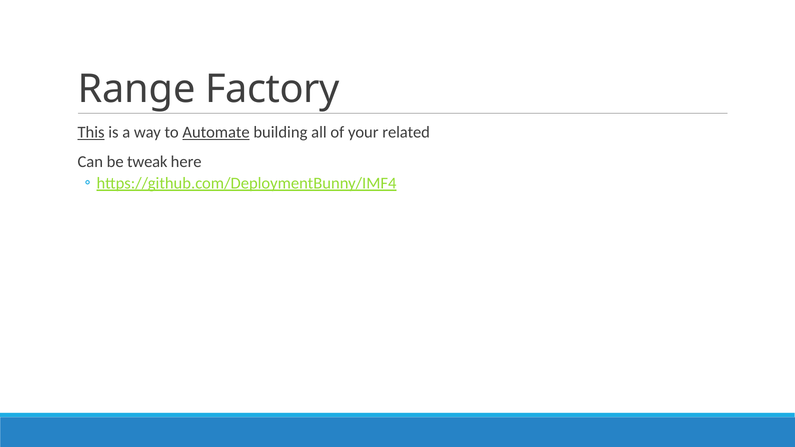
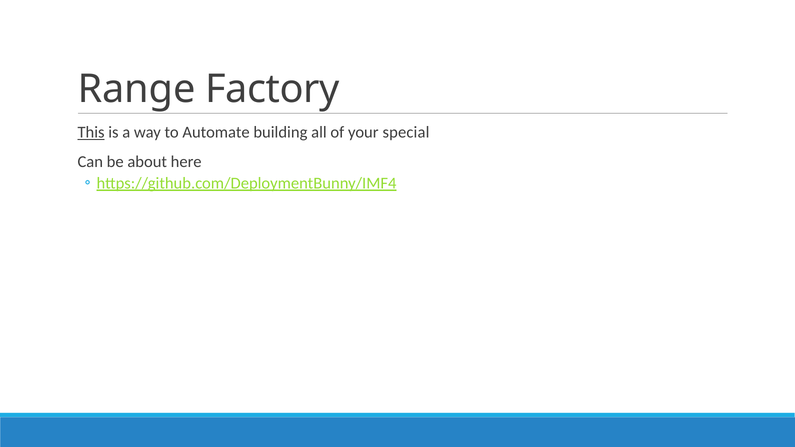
Automate underline: present -> none (216, 132)
related: related -> special (406, 132)
tweak: tweak -> about (147, 162)
